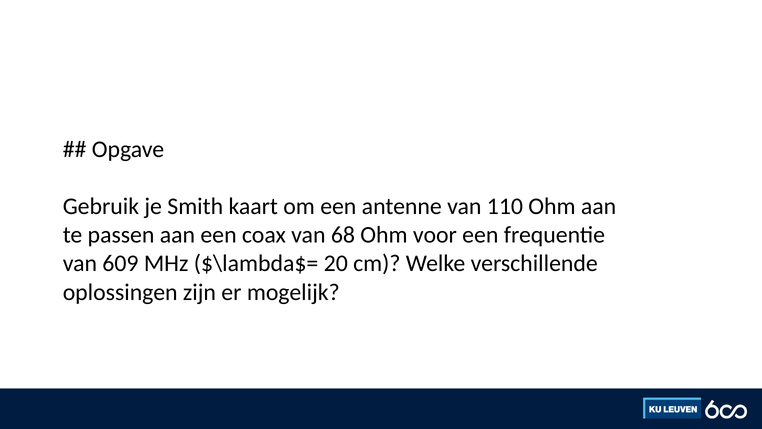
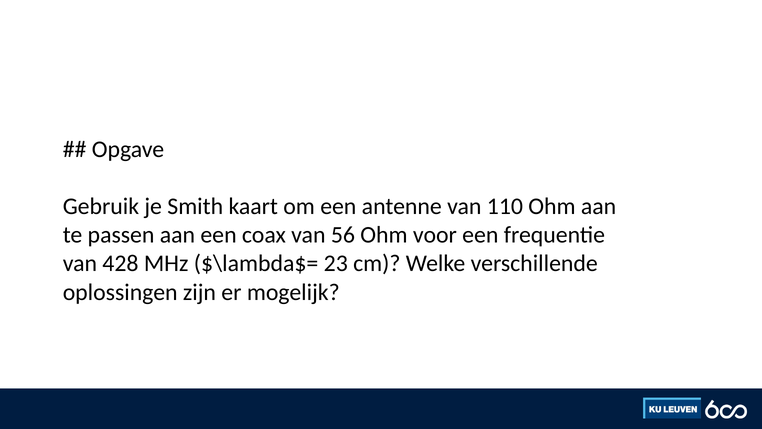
68: 68 -> 56 (343, 235)
609: 609 -> 428 (120, 263)
20: 20 -> 23 (336, 263)
